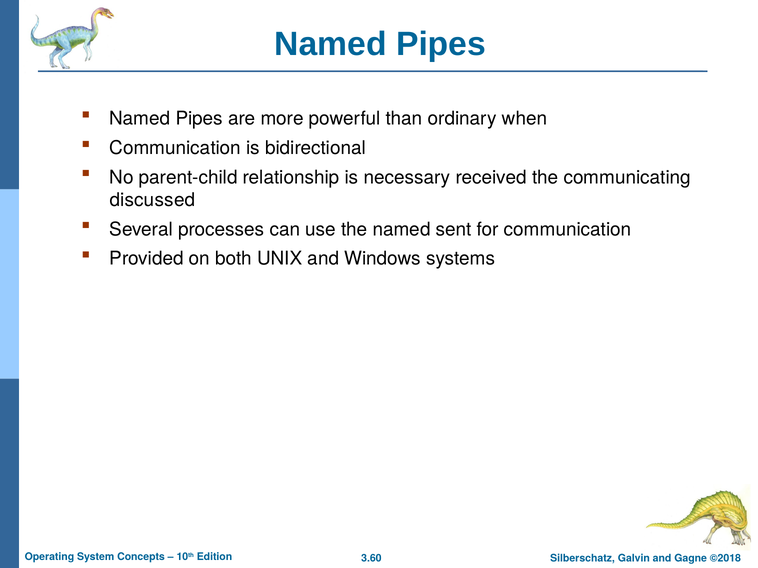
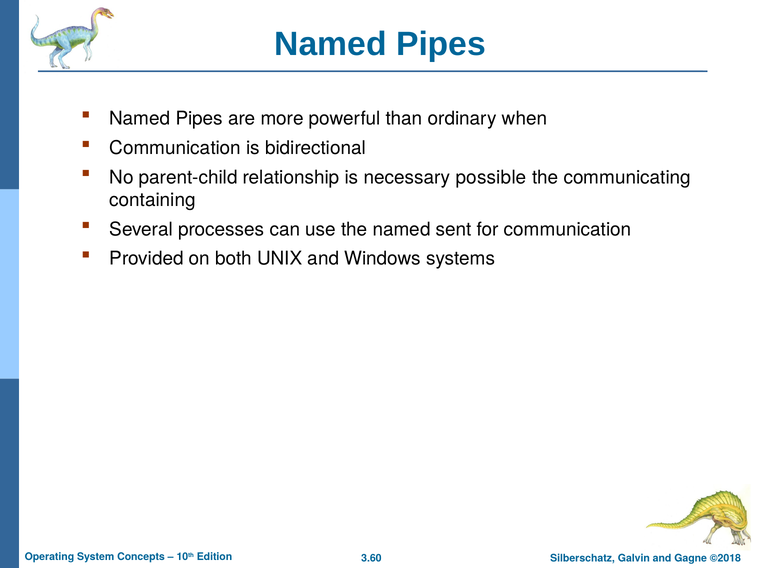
received: received -> possible (491, 177)
discussed: discussed -> containing (153, 200)
